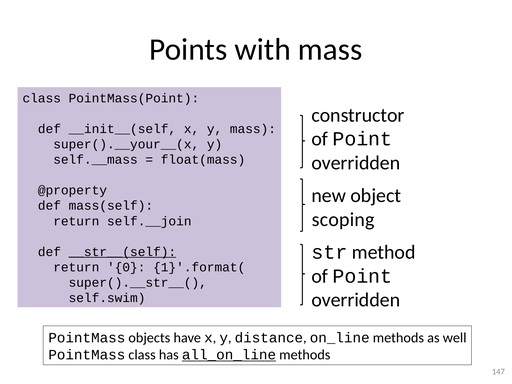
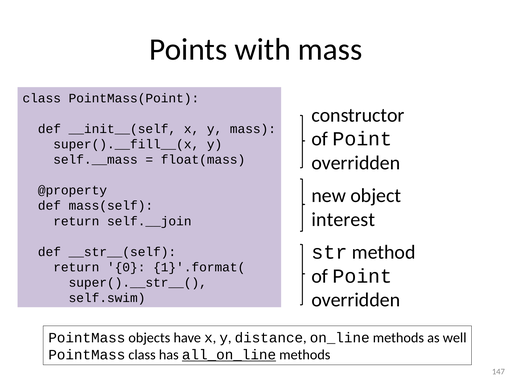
super().__your__(x: super().__your__(x -> super().__fill__(x (126, 144)
scoping: scoping -> interest (343, 220)
__str__(self underline: present -> none (122, 252)
